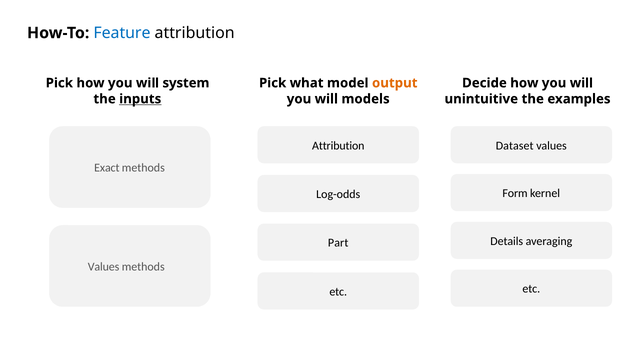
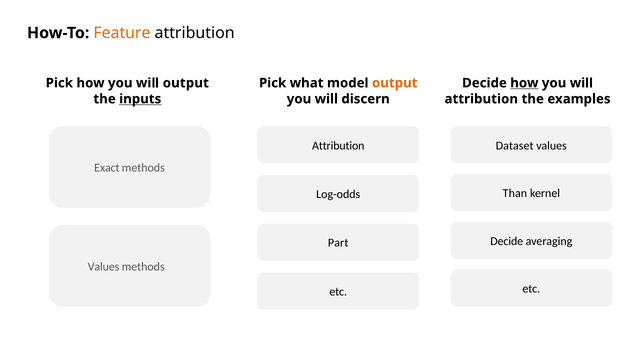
Feature colour: blue -> orange (122, 33)
will system: system -> output (186, 83)
how underline: none -> present (524, 83)
models: models -> discern (366, 99)
unintuitive: unintuitive -> attribution (481, 99)
Form: Form -> Than (515, 193)
Details: Details -> Decide (507, 241)
